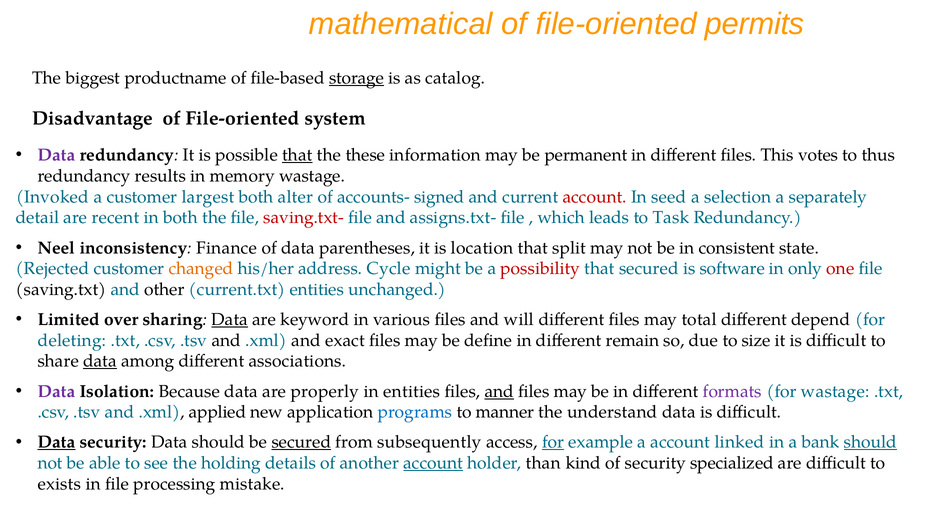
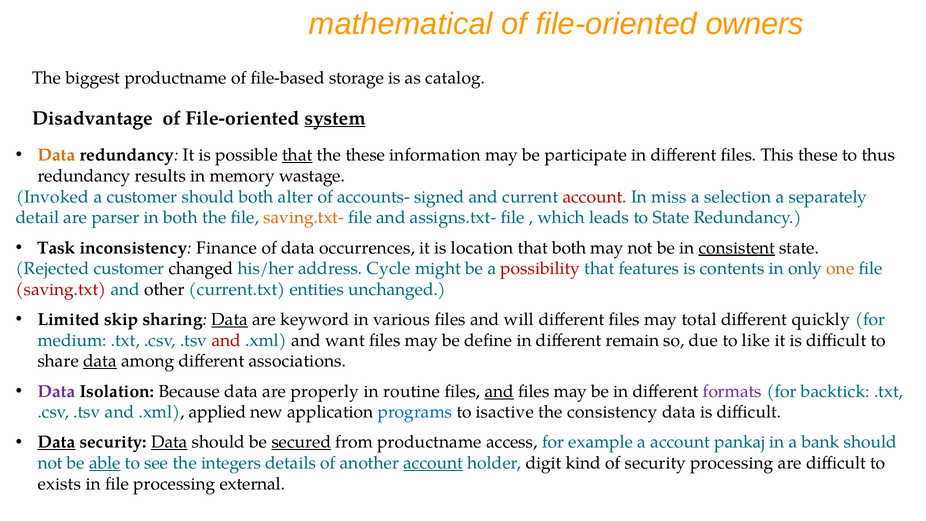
permits: permits -> owners (755, 24)
storage underline: present -> none (357, 78)
system underline: none -> present (335, 118)
Data colour: purple -> orange (56, 155)
permanent: permanent -> participate (586, 155)
This votes: votes -> these (818, 155)
customer largest: largest -> should (208, 197)
seed: seed -> miss (669, 197)
recent: recent -> parser (116, 218)
saving.txt- colour: red -> orange (304, 218)
to Task: Task -> State (671, 218)
Neel: Neel -> Task (57, 248)
parentheses: parentheses -> occurrences (367, 248)
that split: split -> both (569, 248)
consistent underline: none -> present (737, 248)
changed colour: orange -> black (201, 269)
that secured: secured -> features (649, 269)
software: software -> contents (732, 269)
one colour: red -> orange (840, 269)
saving.txt colour: black -> red (61, 289)
over: over -> skip (121, 319)
depend: depend -> quickly (821, 319)
deleting: deleting -> medium (72, 340)
and colour: black -> red (226, 340)
exact: exact -> want (345, 340)
size: size -> like (756, 340)
in entities: entities -> routine (412, 391)
for wastage: wastage -> backtick (835, 391)
manner: manner -> isactive (505, 412)
understand: understand -> consistency (612, 412)
Data underline: none -> present (169, 442)
from subsequently: subsequently -> productname (429, 442)
for underline: present -> none (553, 442)
linked: linked -> pankaj (740, 442)
should underline: present -> none (870, 442)
able underline: none -> present (105, 463)
holding: holding -> integers (231, 463)
than: than -> digit (544, 463)
security specialized: specialized -> processing (732, 463)
mistake: mistake -> external (252, 484)
